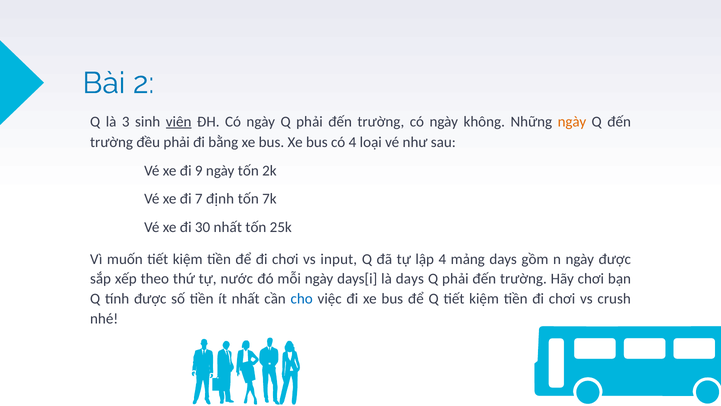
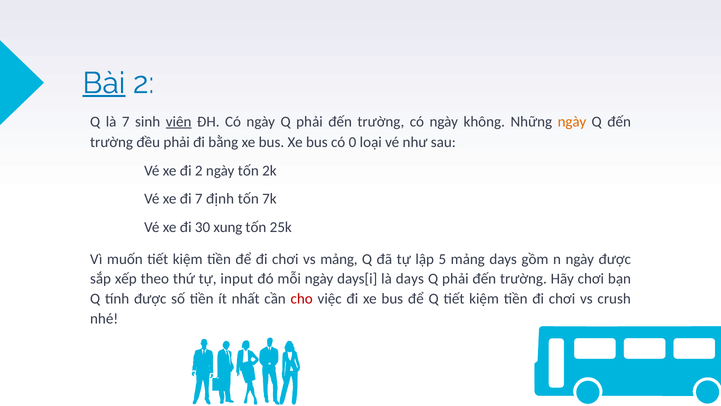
Bài underline: none -> present (104, 83)
là 3: 3 -> 7 (126, 122)
có 4: 4 -> 0 (352, 142)
đi 9: 9 -> 2 (199, 171)
30 nhất: nhất -> xung (228, 227)
vs input: input -> mảng (339, 259)
lập 4: 4 -> 5 (442, 259)
nước: nước -> input (237, 279)
cho colour: blue -> red (302, 299)
